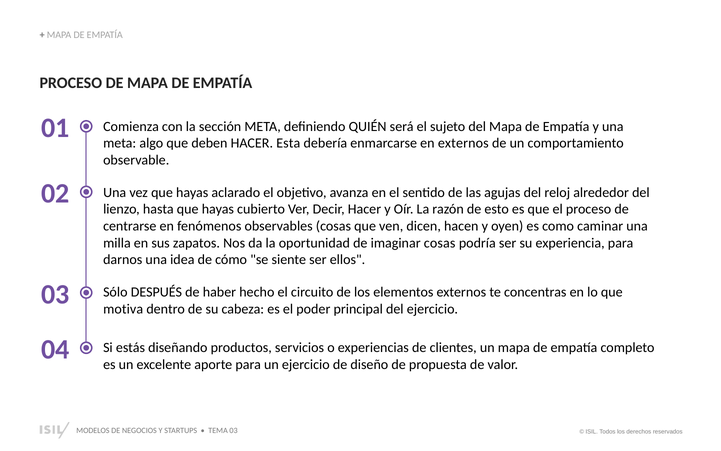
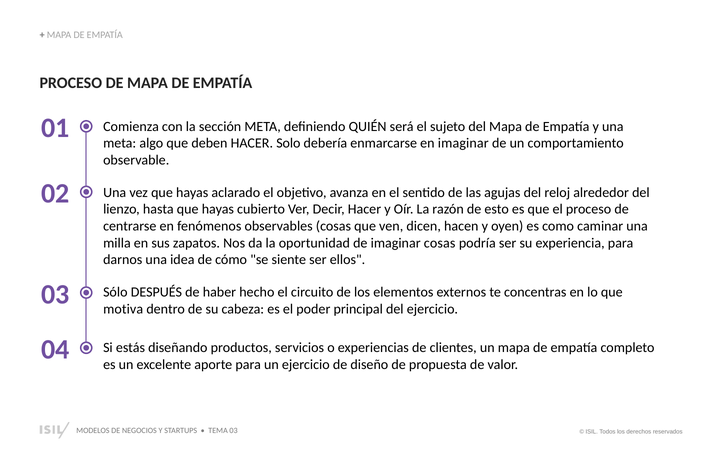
Esta: Esta -> Solo (288, 143)
en externos: externos -> imaginar (463, 143)
